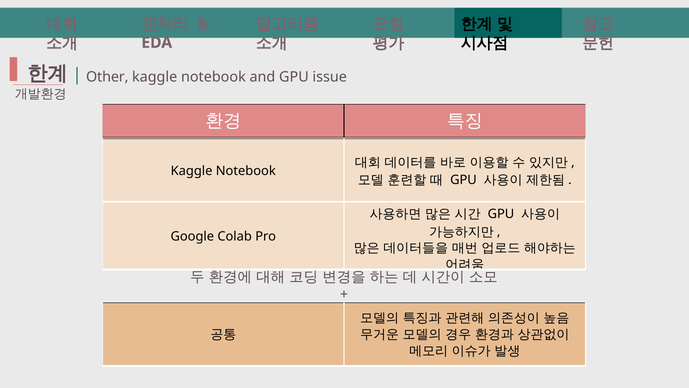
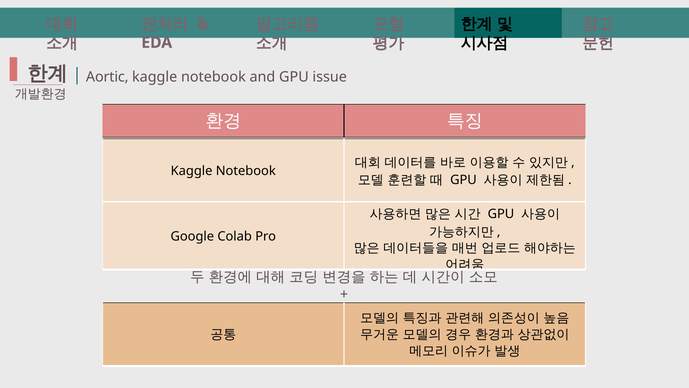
Other: Other -> Aortic (107, 77)
